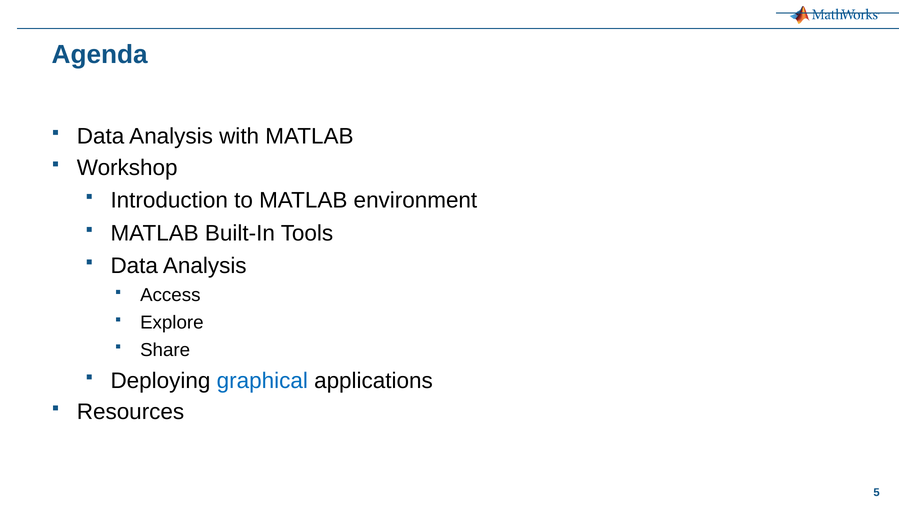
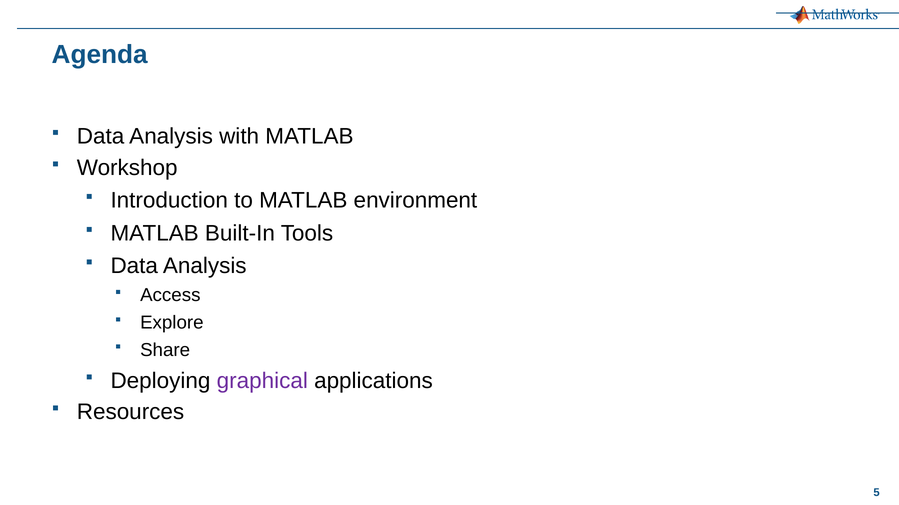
graphical colour: blue -> purple (262, 381)
